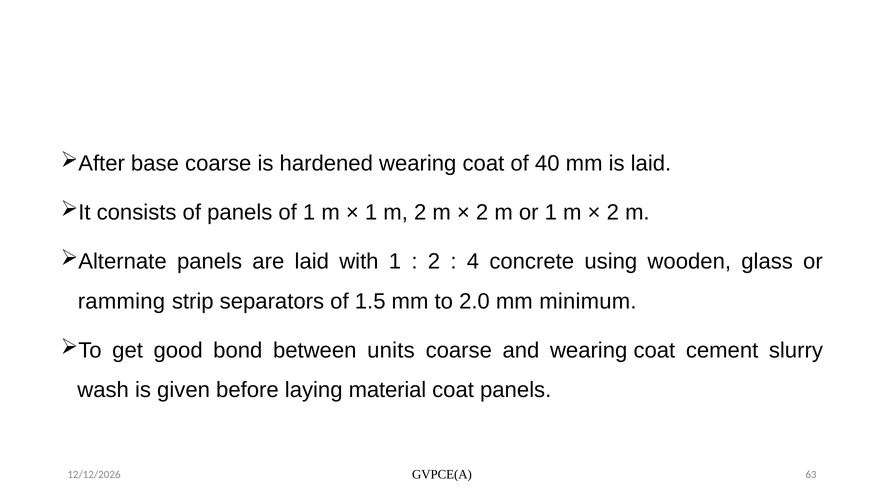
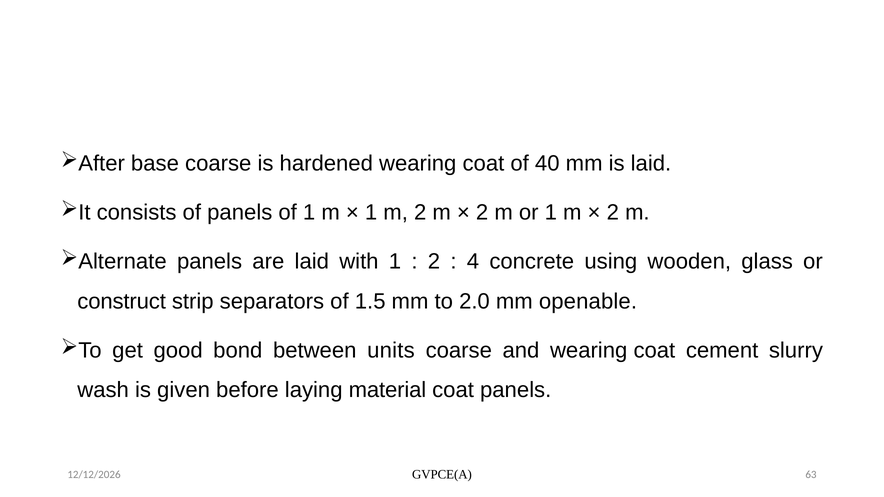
ramming: ramming -> construct (122, 302)
minimum: minimum -> openable (588, 302)
